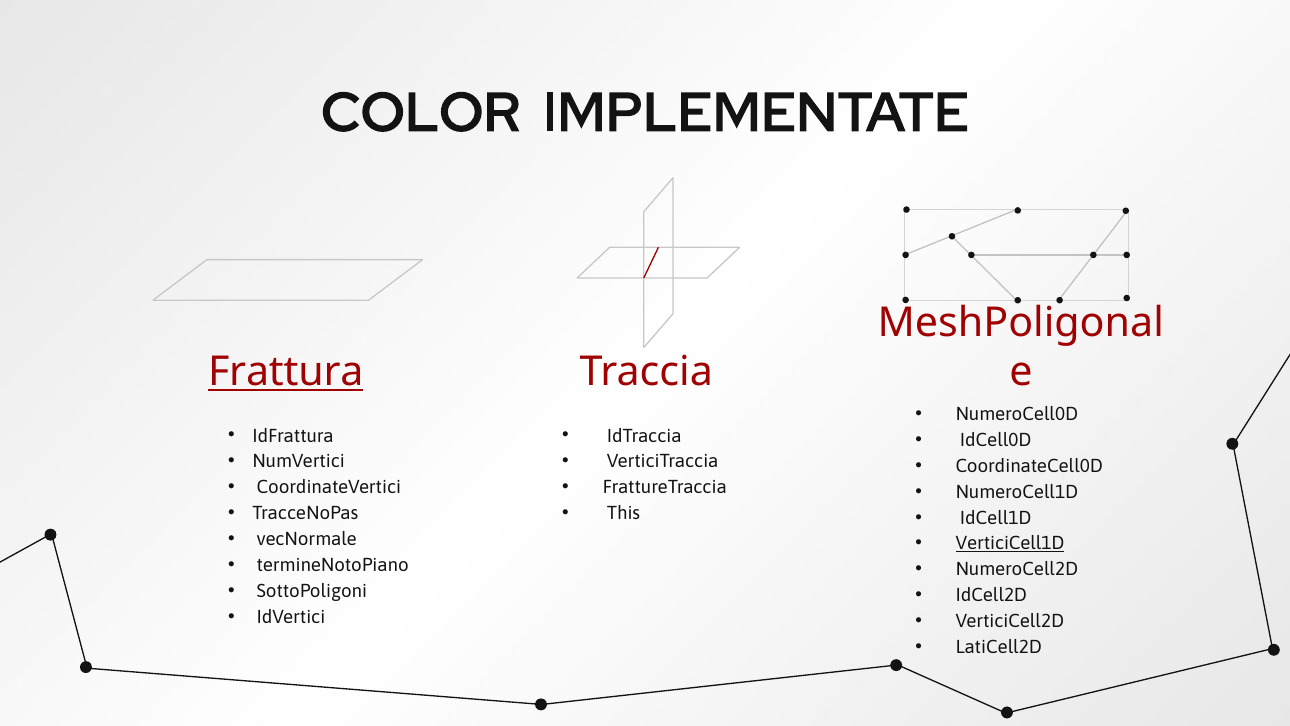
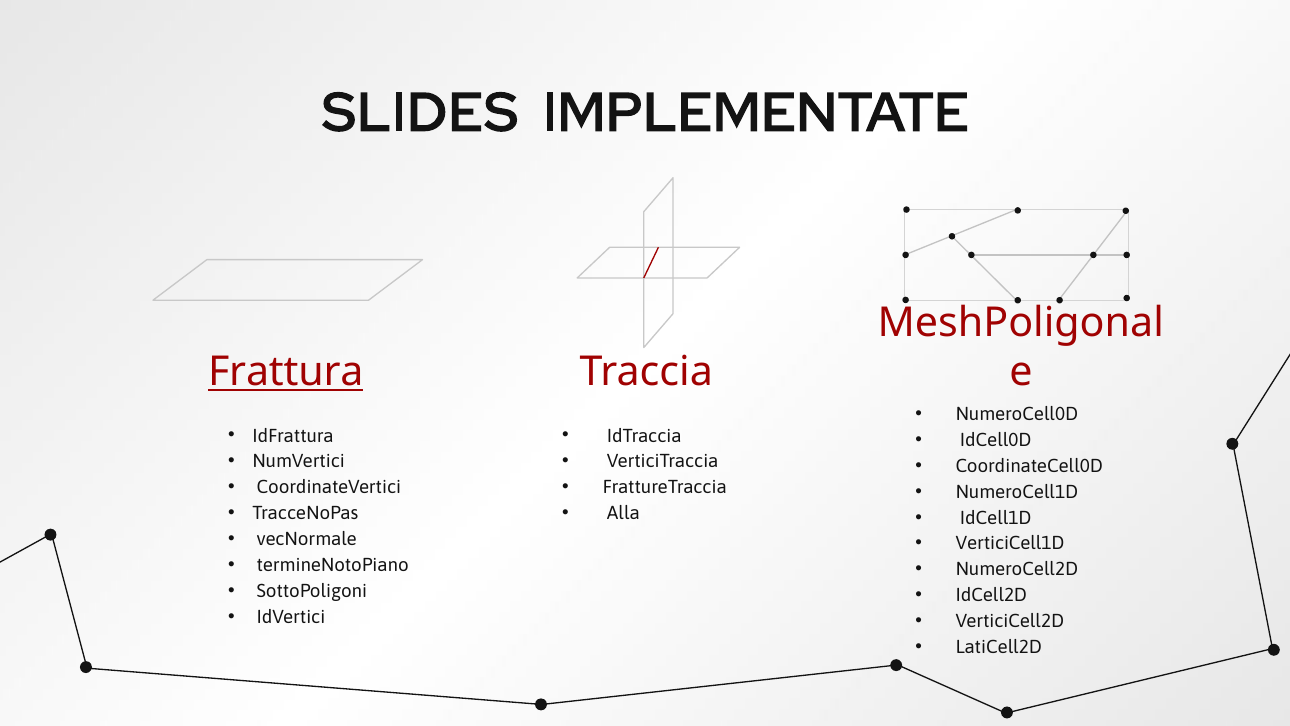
COLOR: COLOR -> SLIDES (420, 113)
This: This -> Alla (623, 513)
VerticiCell1D underline: present -> none (1010, 544)
